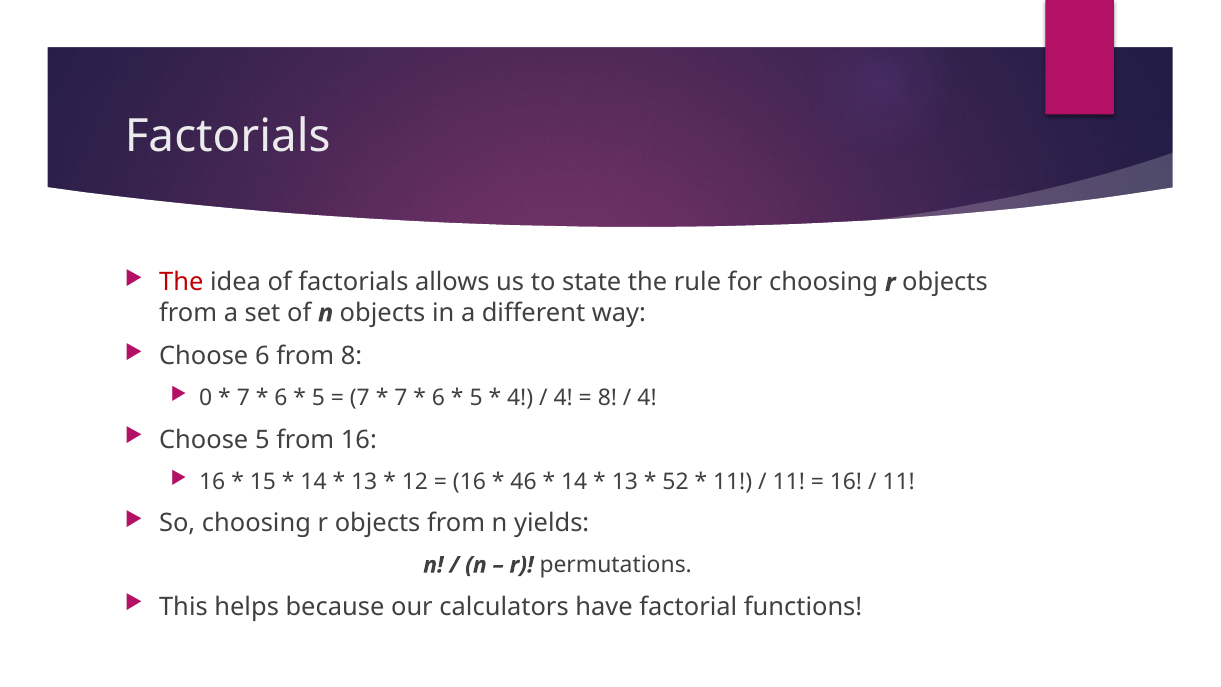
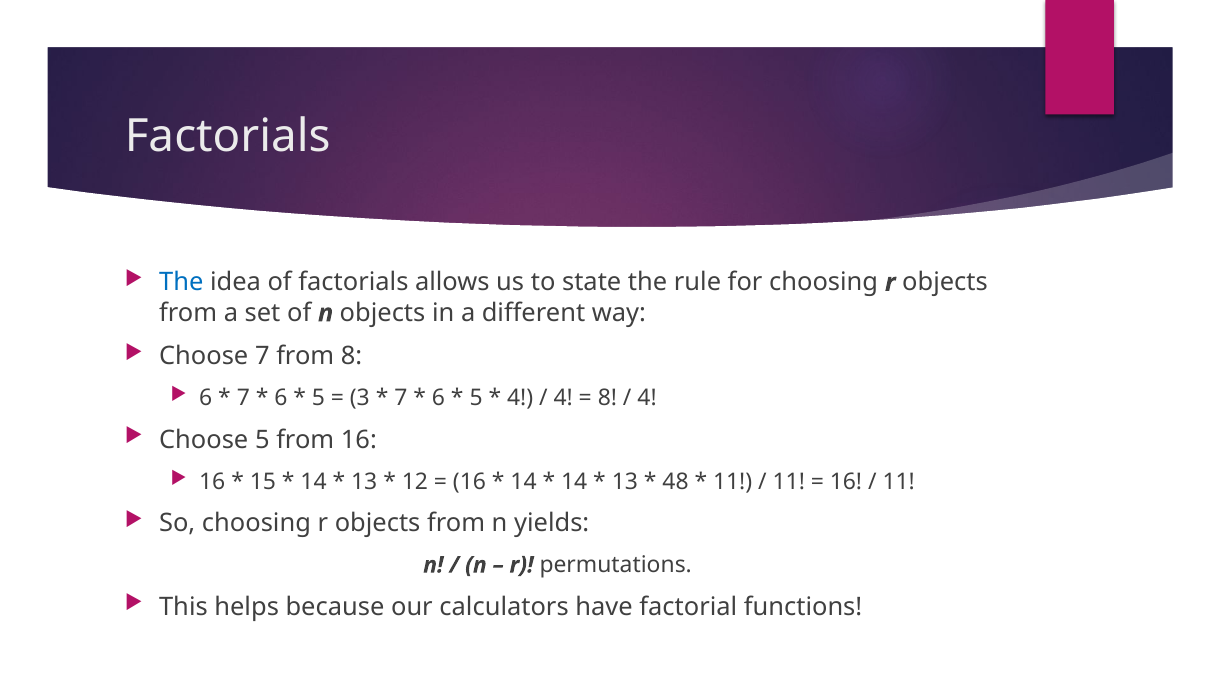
The colour: red -> blue (181, 282)
Choose 6: 6 -> 7 (262, 356)
0: 0 -> 6 (206, 398)
7: 7 -> 3 (360, 398)
46: 46 -> 14 (524, 481)
52: 52 -> 48 (676, 481)
